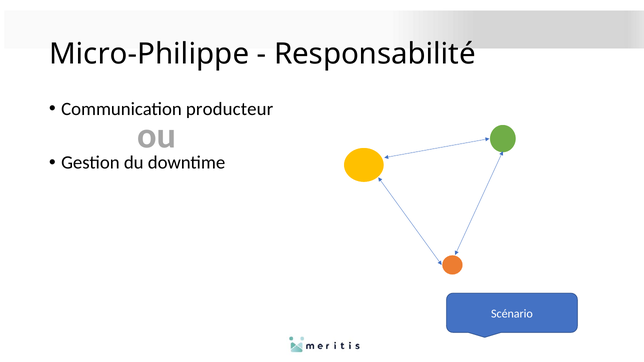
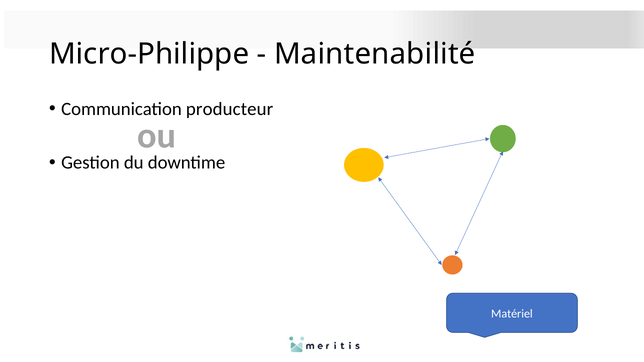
Responsabilité: Responsabilité -> Maintenabilité (375, 54)
Scénario: Scénario -> Matériel (512, 314)
